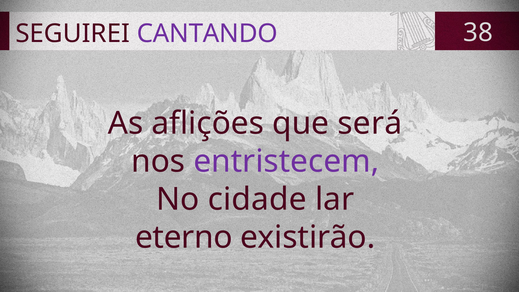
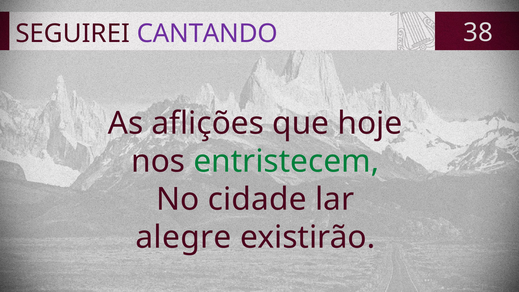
será: será -> hoje (370, 123)
entristecem colour: purple -> green (286, 161)
eterno: eterno -> alegre (183, 237)
